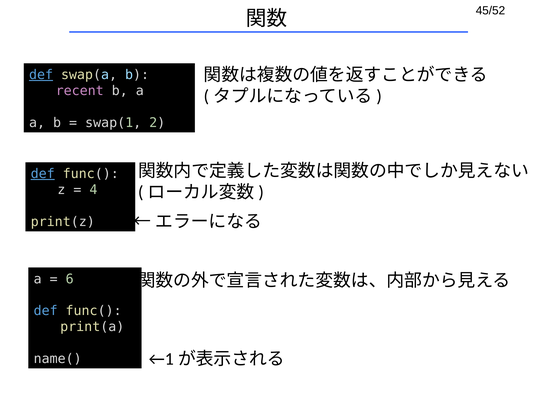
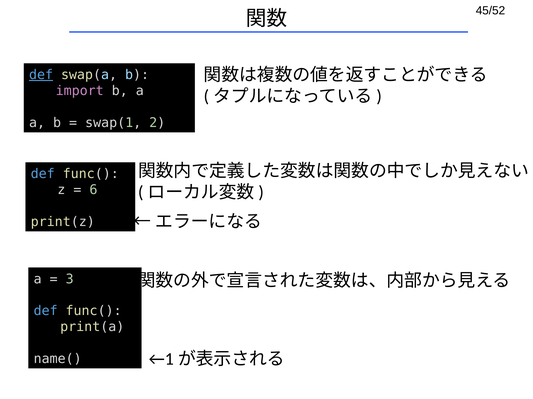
recent: recent -> import (80, 91)
def underline: present -> none (43, 174)
4: 4 -> 6 (93, 190)
6: 6 -> 3 (70, 279)
